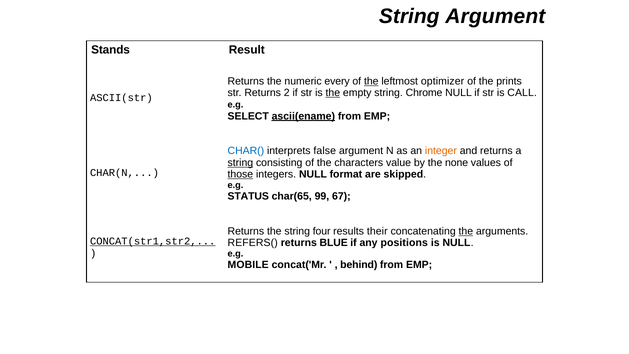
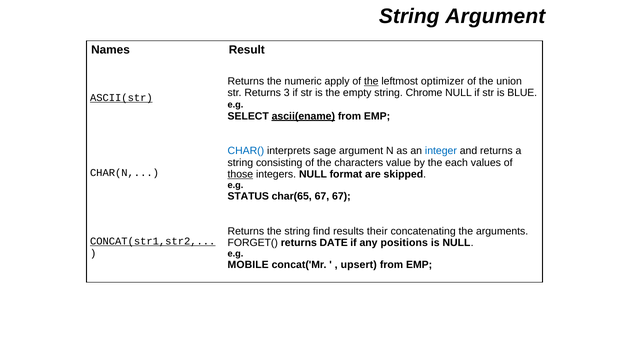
Stands: Stands -> Names (111, 50)
every: every -> apply (337, 81)
prints: prints -> union (509, 81)
2: 2 -> 3 (287, 93)
the underline: present -> none (333, 93)
CALL: CALL -> BLUE (522, 93)
ASCII(str underline: none -> present (121, 98)
false: false -> sage (325, 151)
integer colour: orange -> blue (441, 151)
string underline: present -> none (240, 163)
none: none -> each (457, 163)
char(65 99: 99 -> 67 (322, 196)
four: four -> find (322, 231)
the underline: present -> none (466, 231)
REFERS(: REFERS( -> FORGET( (253, 243)
BLUE: BLUE -> DATE (334, 243)
behind: behind -> upsert (359, 265)
